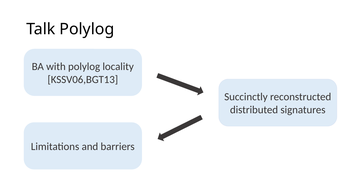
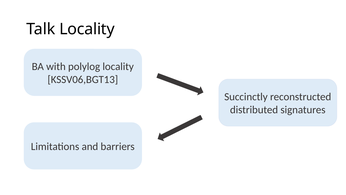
Talk Polylog: Polylog -> Locality (87, 29)
